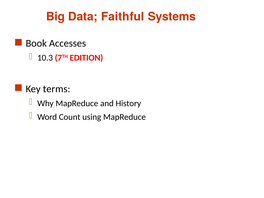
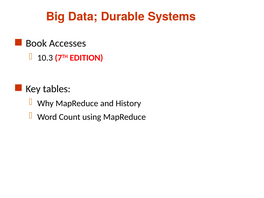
Faithful: Faithful -> Durable (123, 17)
terms: terms -> tables (57, 89)
